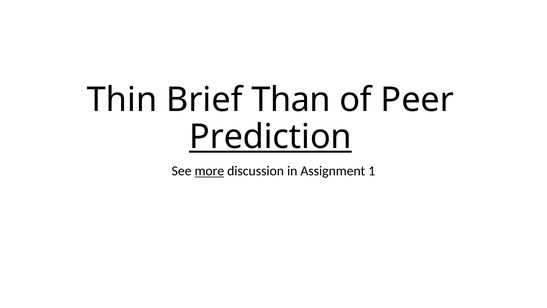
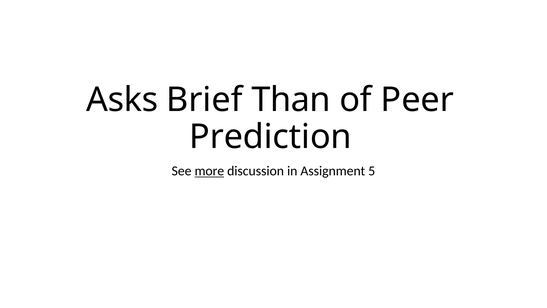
Thin: Thin -> Asks (122, 100)
Prediction underline: present -> none (270, 137)
1: 1 -> 5 (372, 171)
